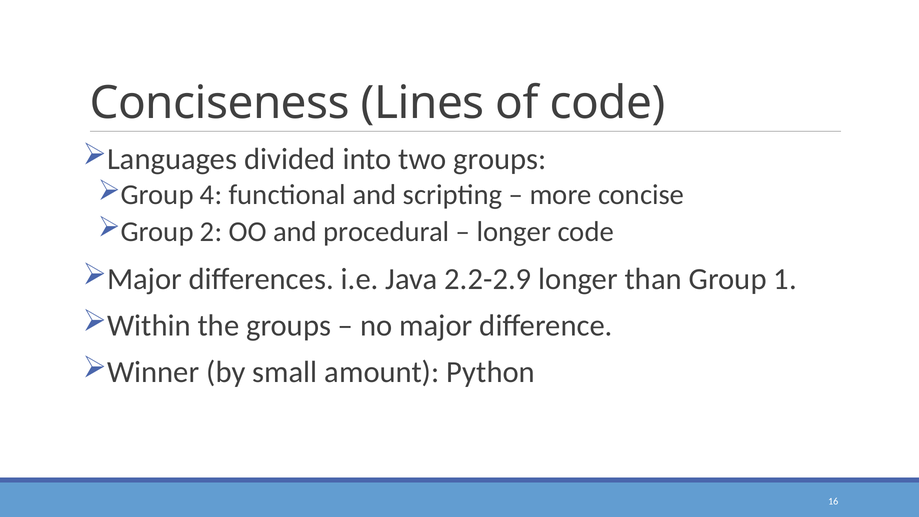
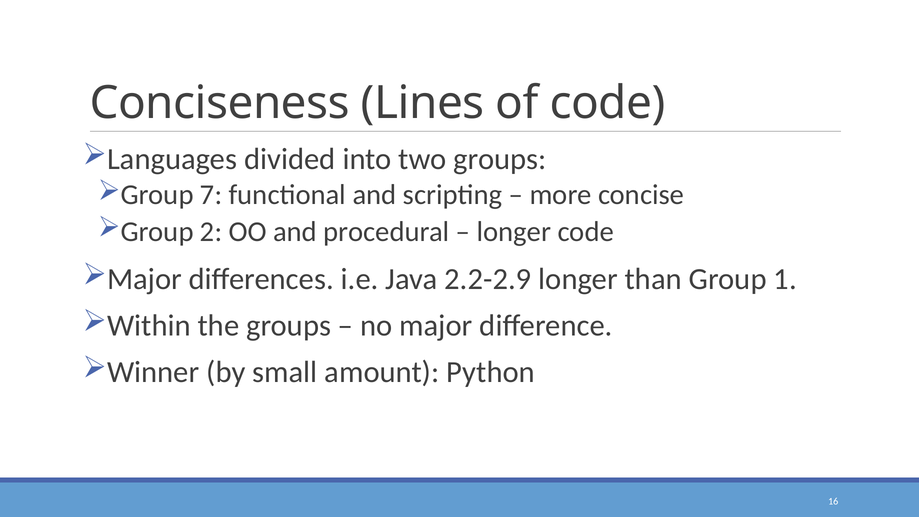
4: 4 -> 7 (211, 195)
